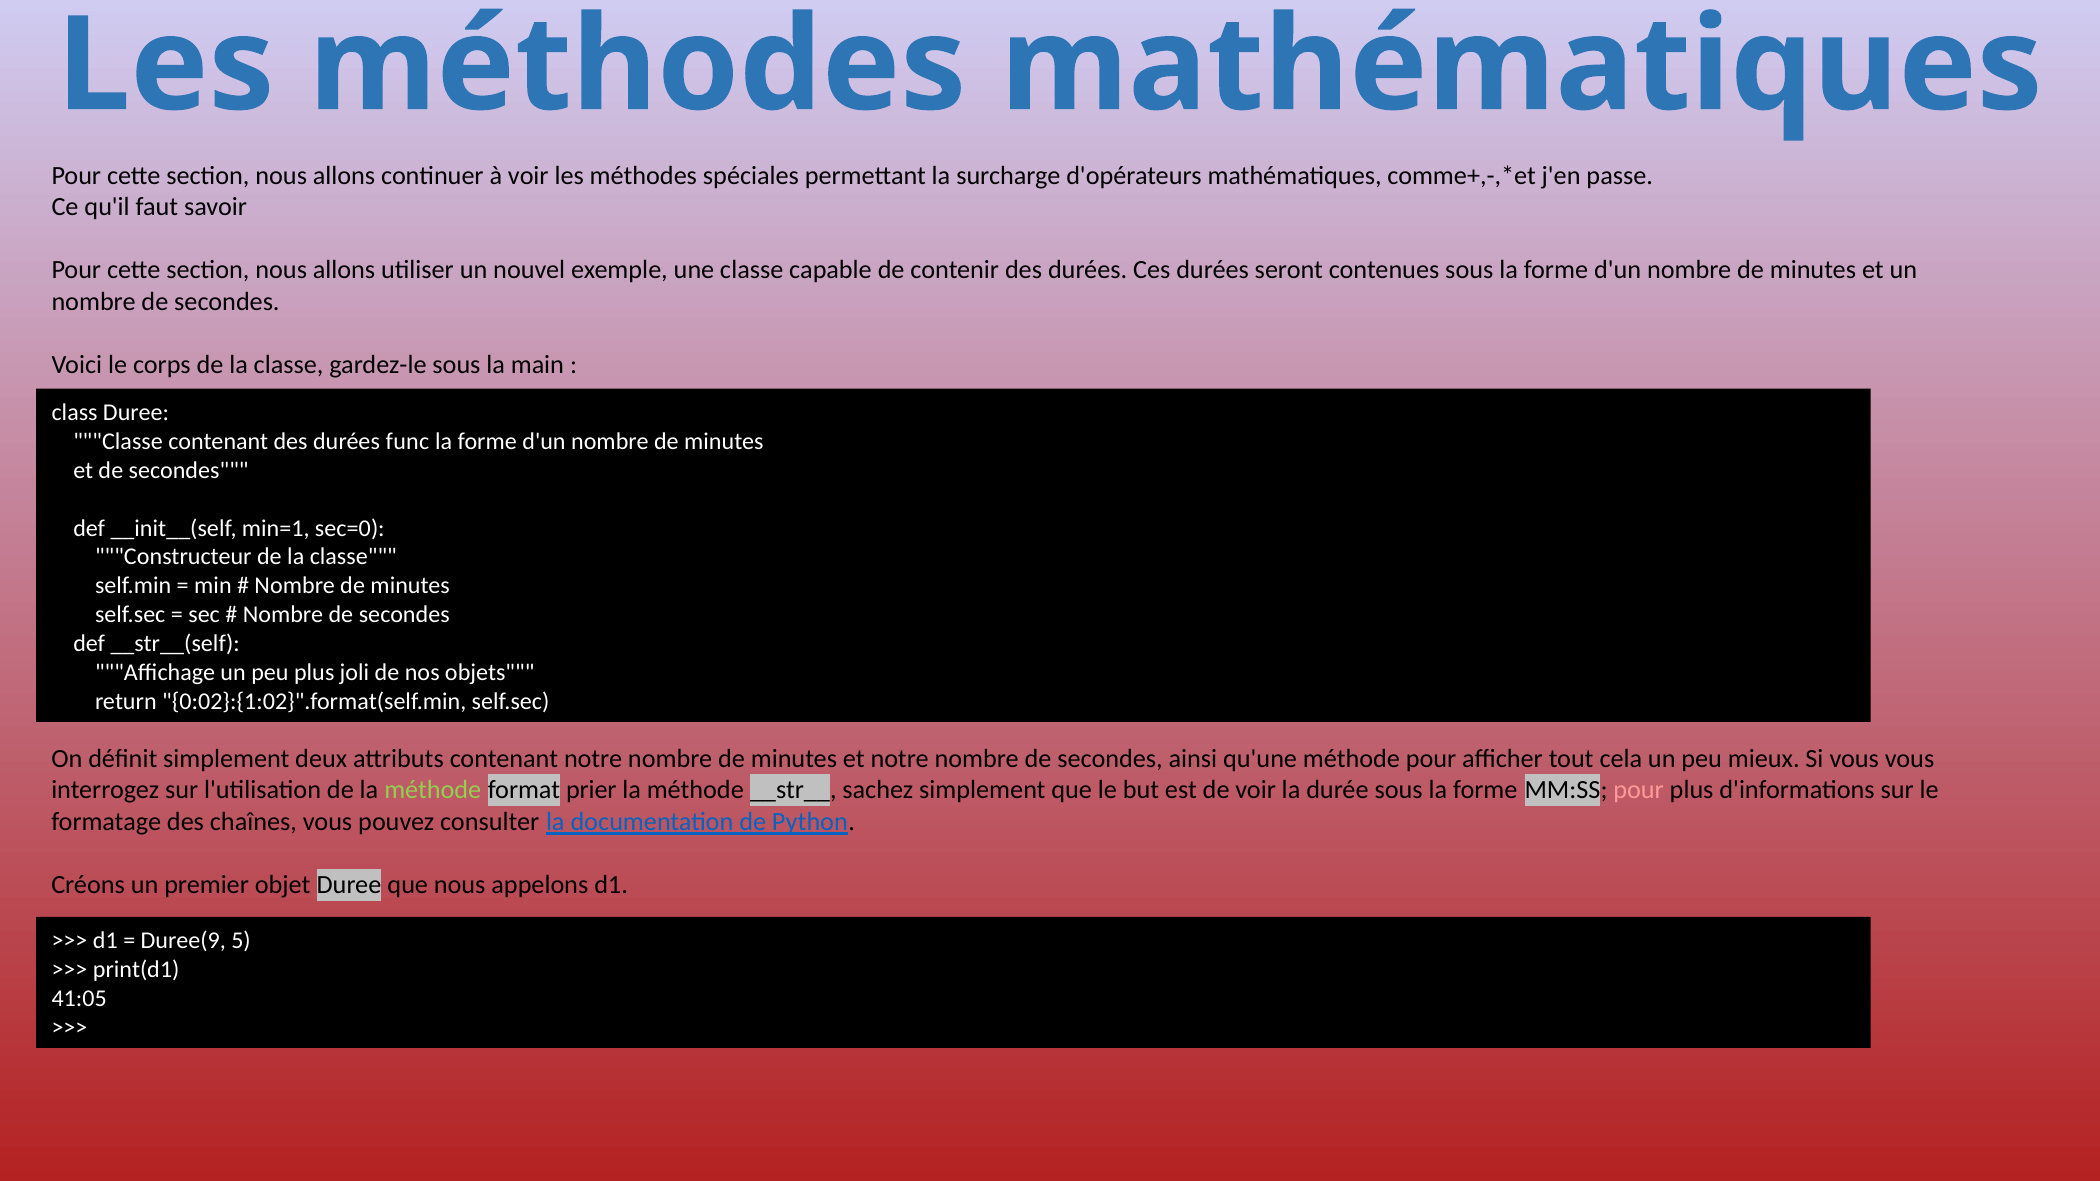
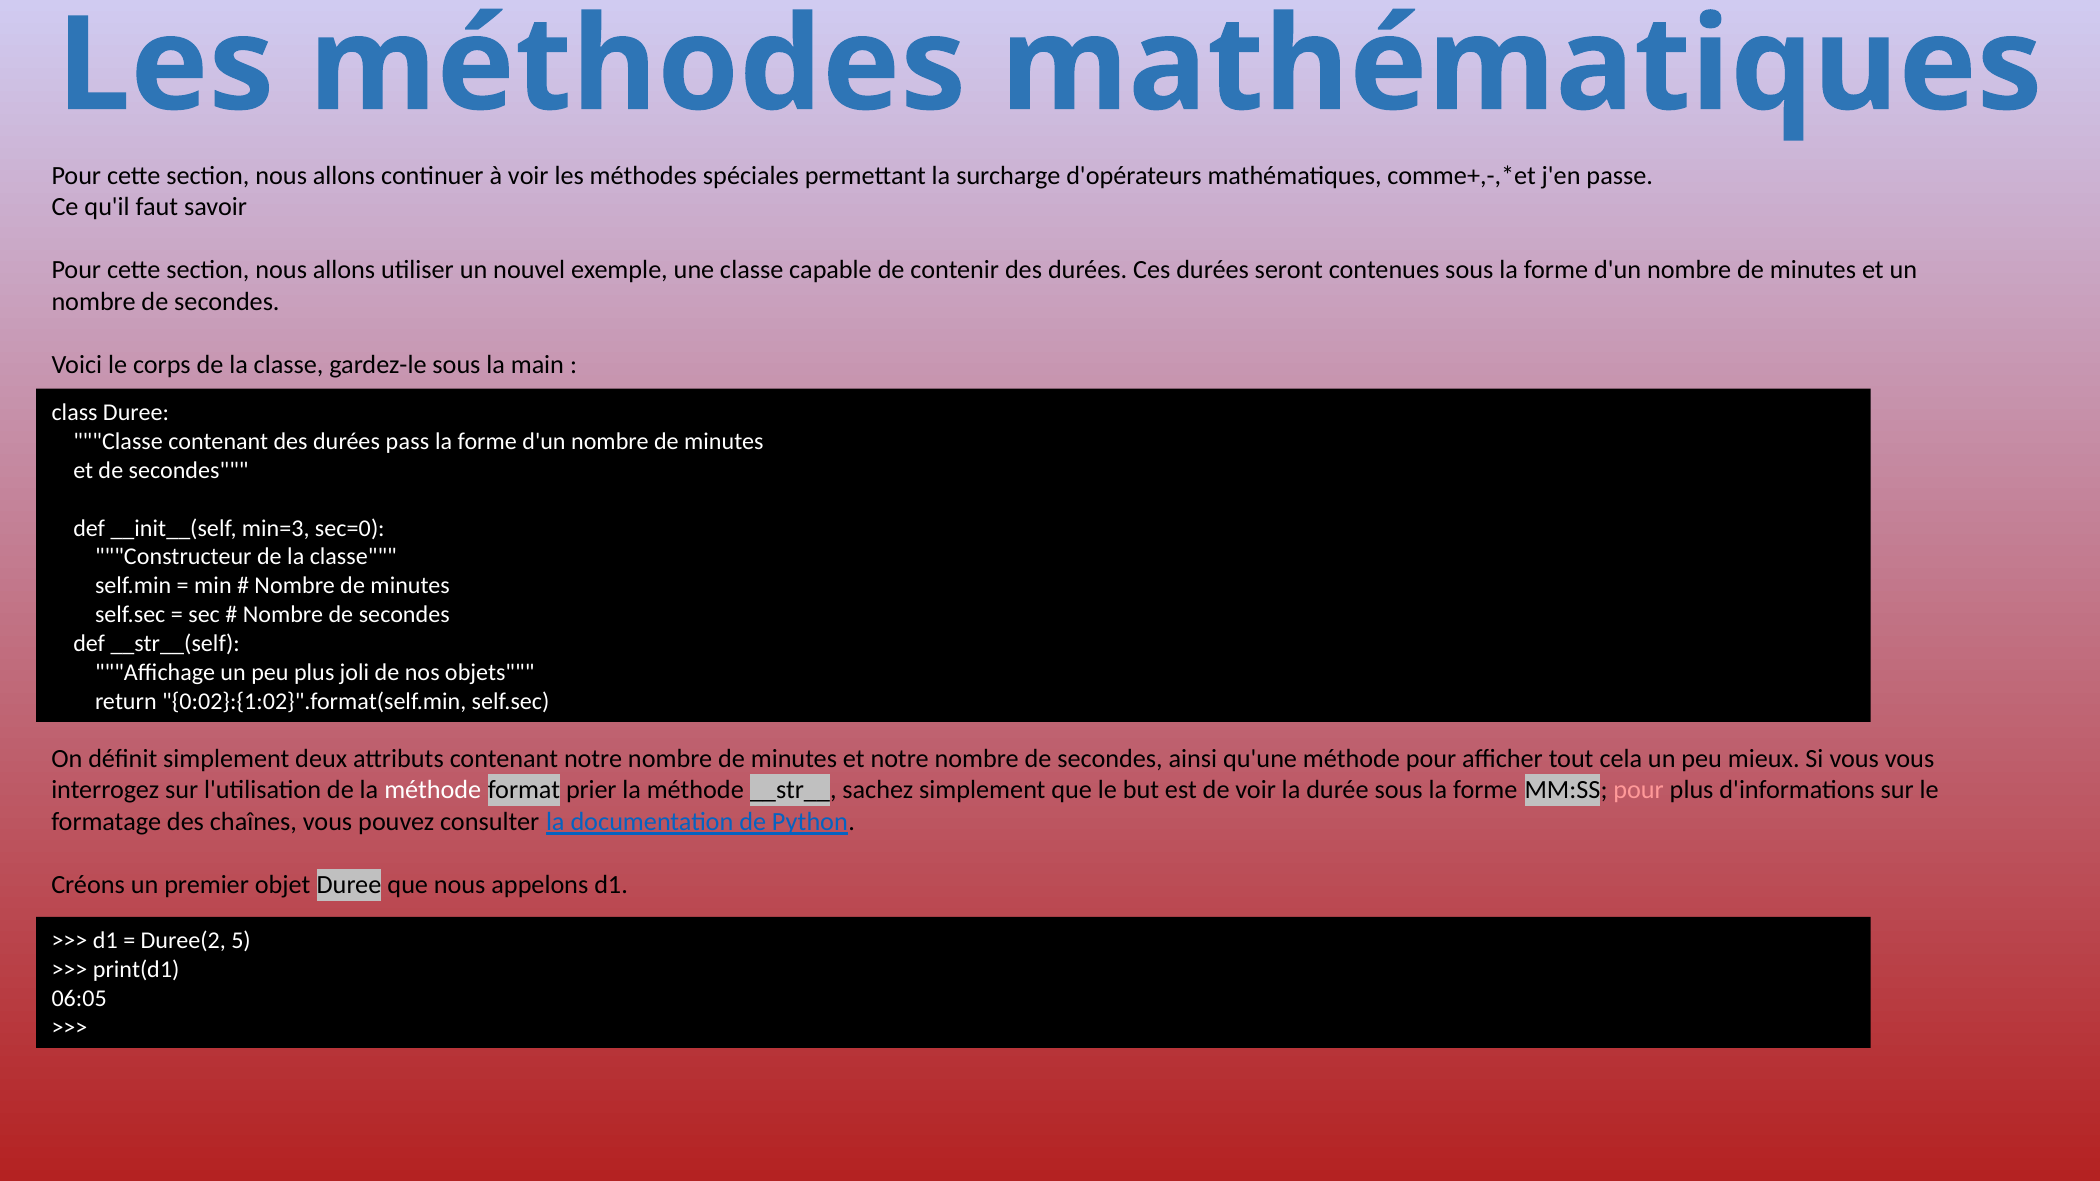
func: func -> pass (407, 441)
min=1: min=1 -> min=3 (276, 528)
méthode colour: light green -> white (433, 790)
Duree(9: Duree(9 -> Duree(2 (183, 941)
41:05: 41:05 -> 06:05 (79, 999)
